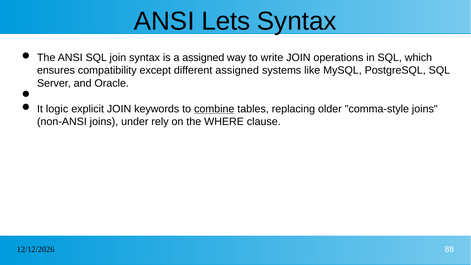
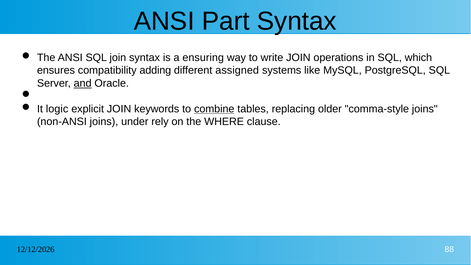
Lets: Lets -> Part (226, 21)
a assigned: assigned -> ensuring (203, 58)
except: except -> adding (155, 70)
and underline: none -> present (83, 83)
